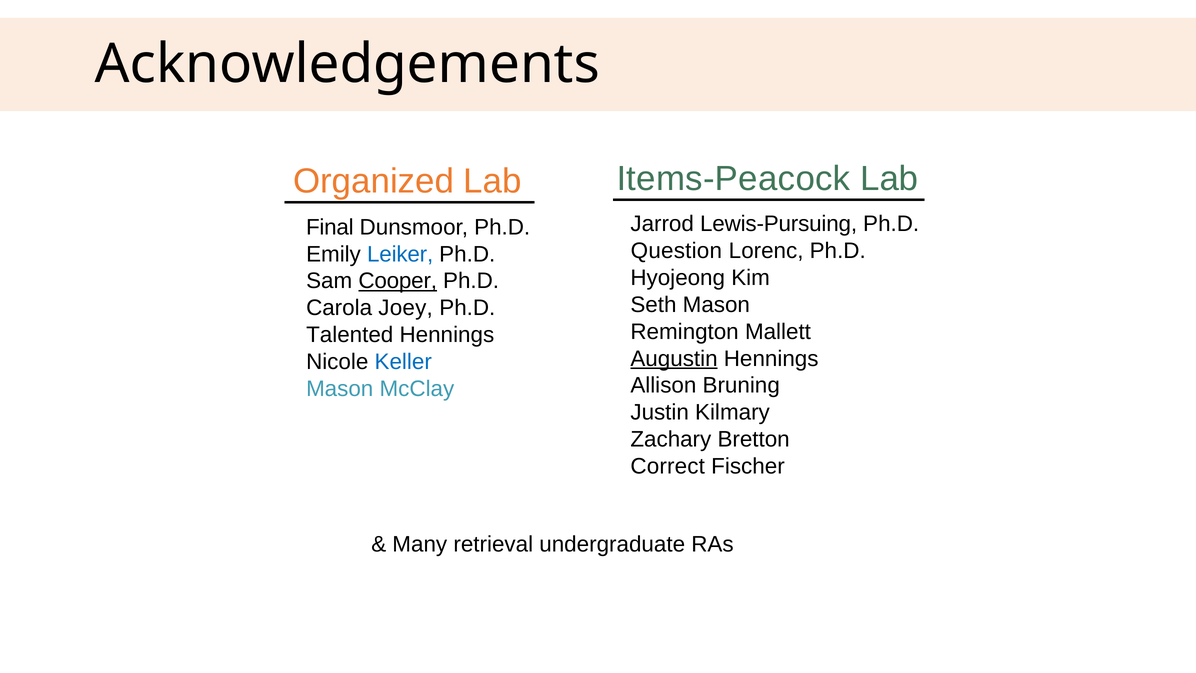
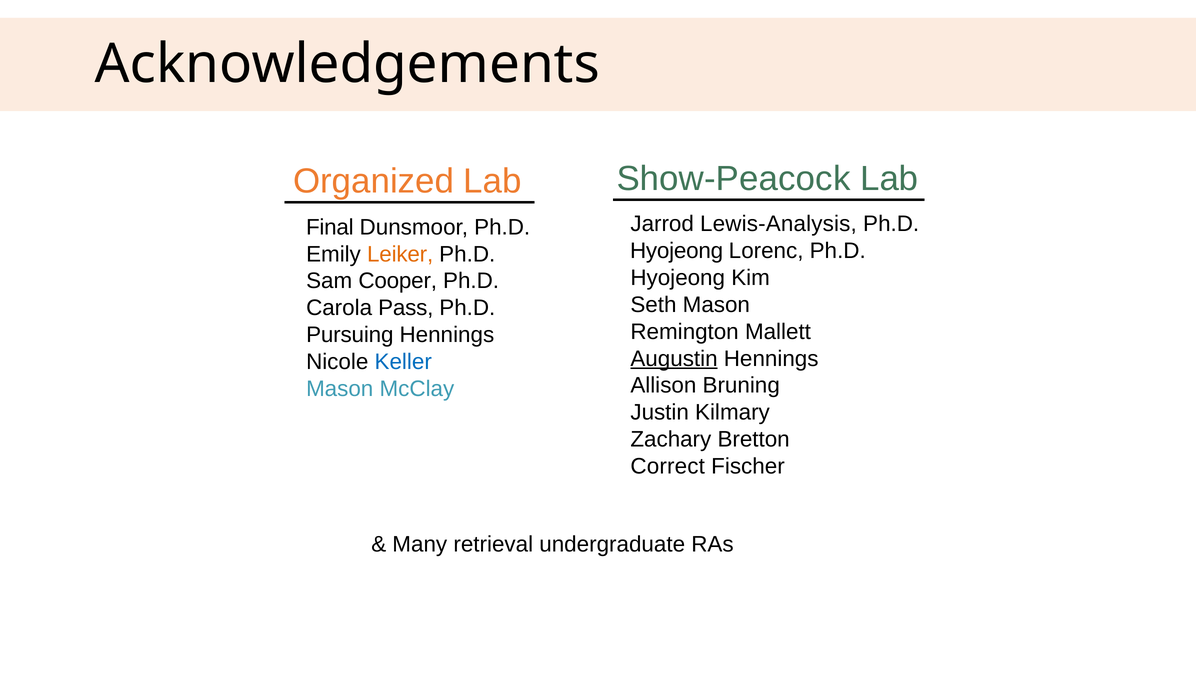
Items-Peacock: Items-Peacock -> Show-Peacock (734, 178)
Lewis-Pursuing: Lewis-Pursuing -> Lewis-Analysis (778, 224)
Question: Question -> Hyojeong (677, 251)
Leiker colour: blue -> orange (400, 254)
Cooper underline: present -> none (398, 281)
Joey: Joey -> Pass (406, 308)
Talented: Talented -> Pursuing (350, 335)
